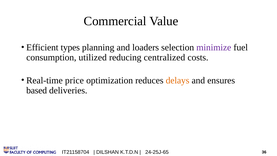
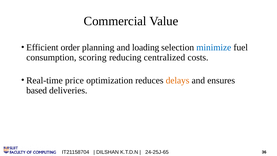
types: types -> order (70, 47)
loaders: loaders -> loading (146, 47)
minimize colour: purple -> blue (214, 47)
utilized: utilized -> scoring (93, 57)
